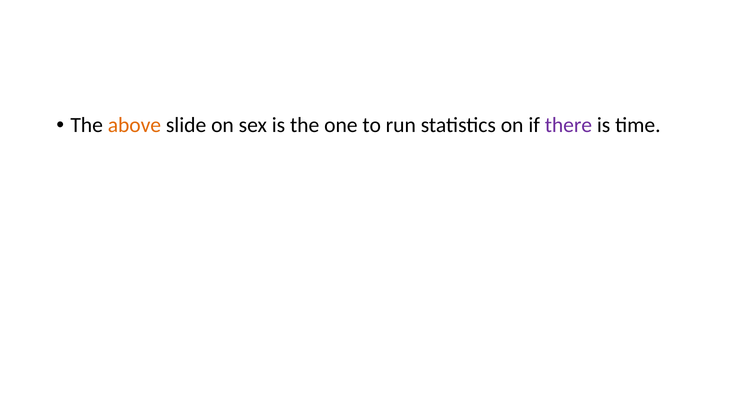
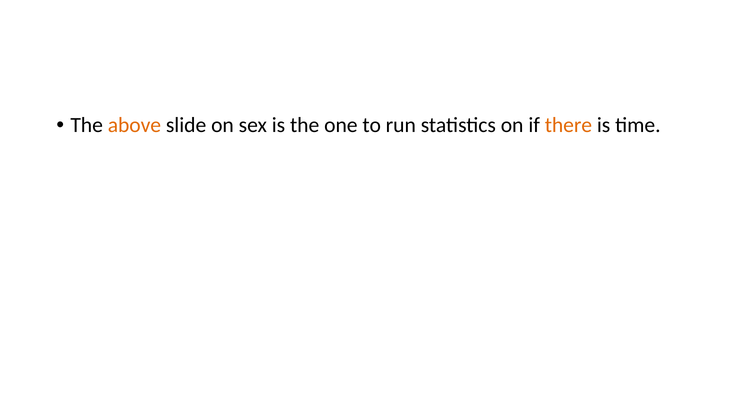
there colour: purple -> orange (568, 125)
